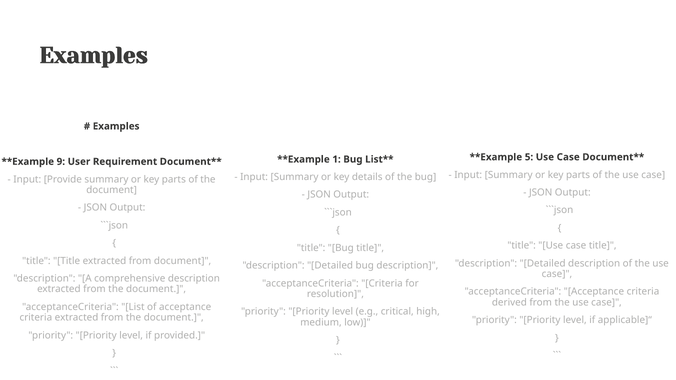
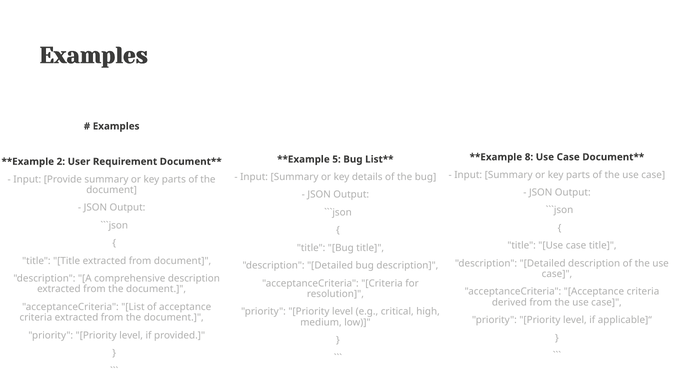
5: 5 -> 8 (529, 157)
1: 1 -> 5 (337, 159)
9: 9 -> 2 (61, 162)
